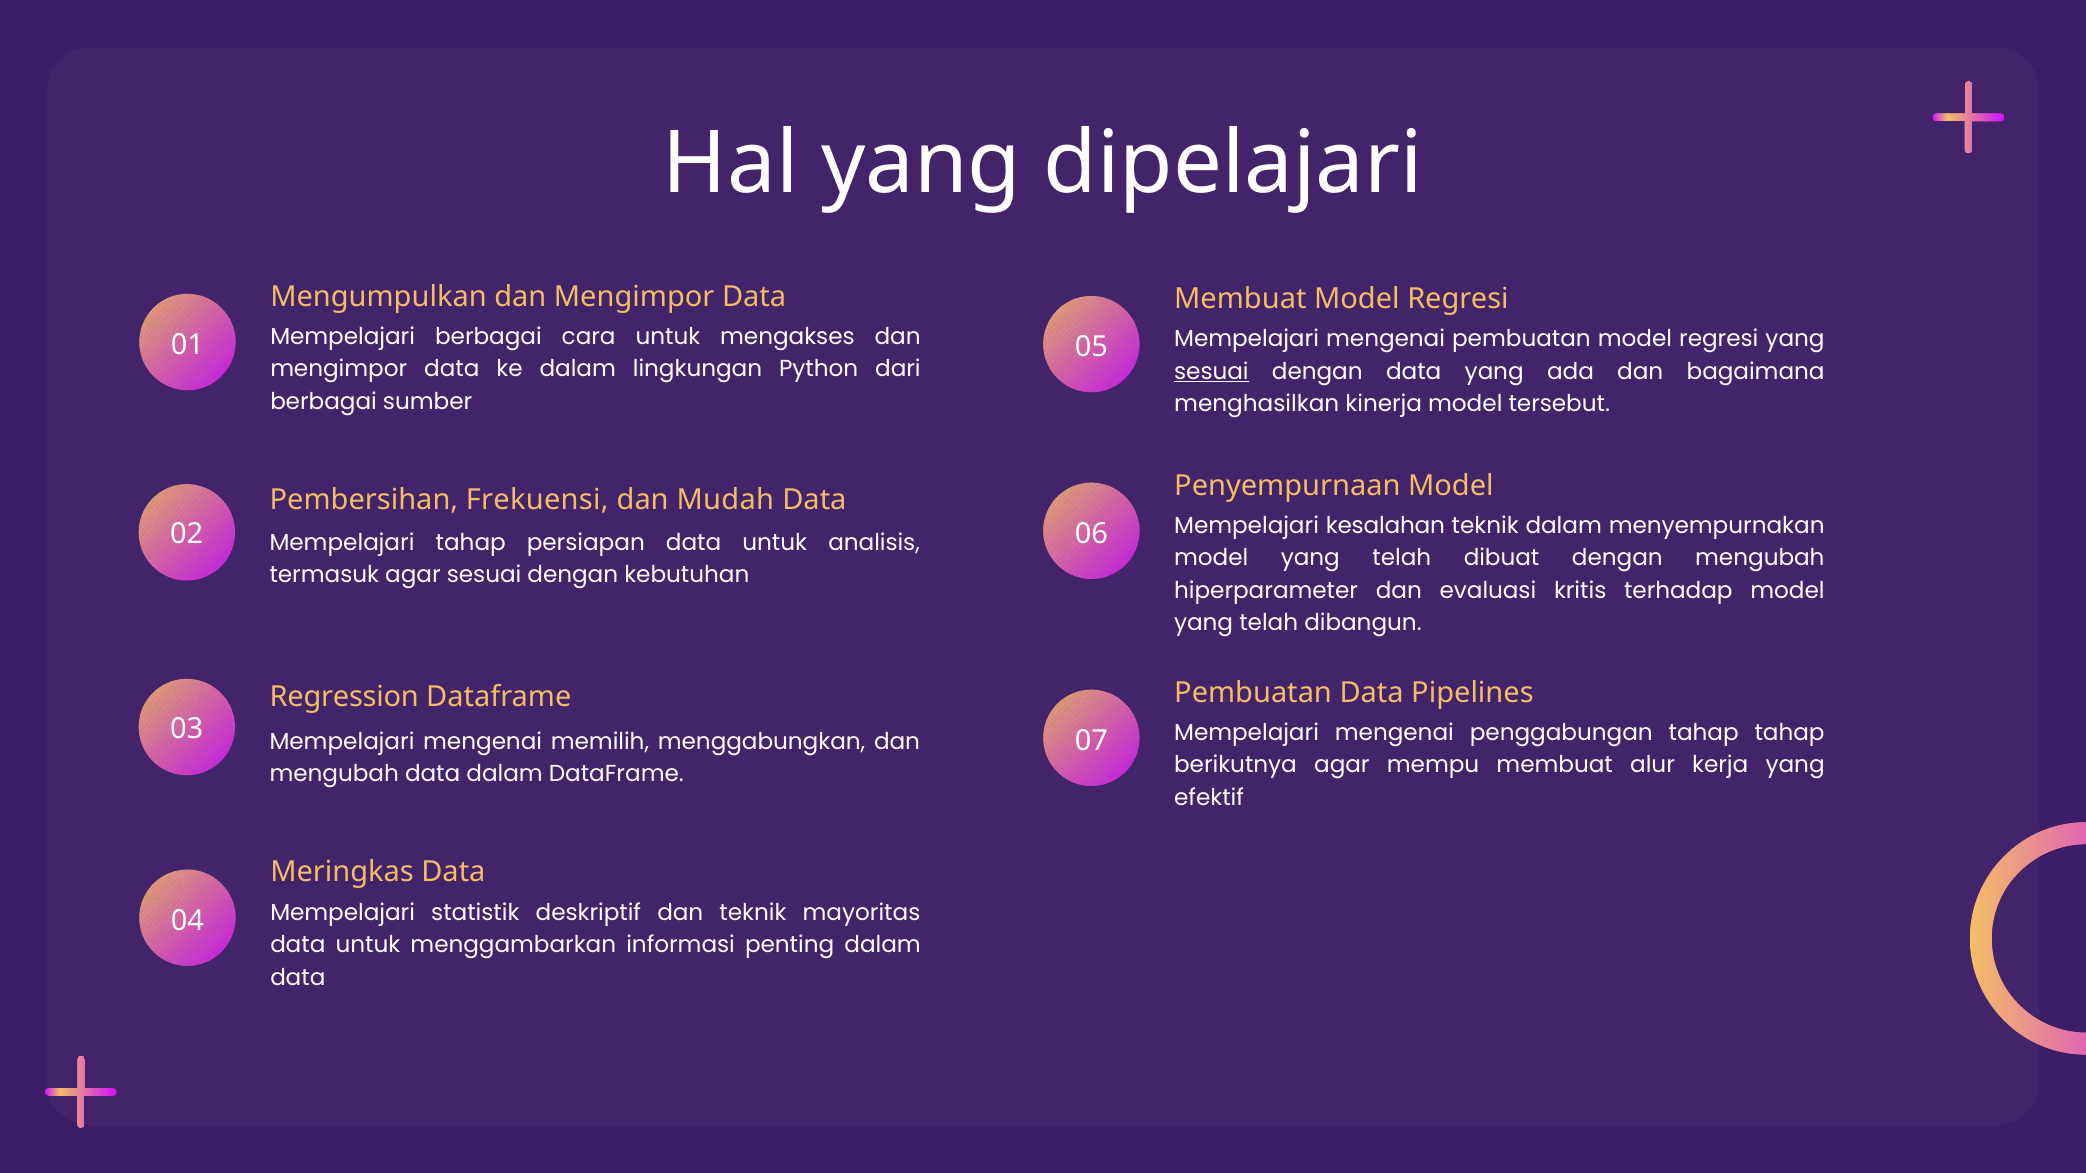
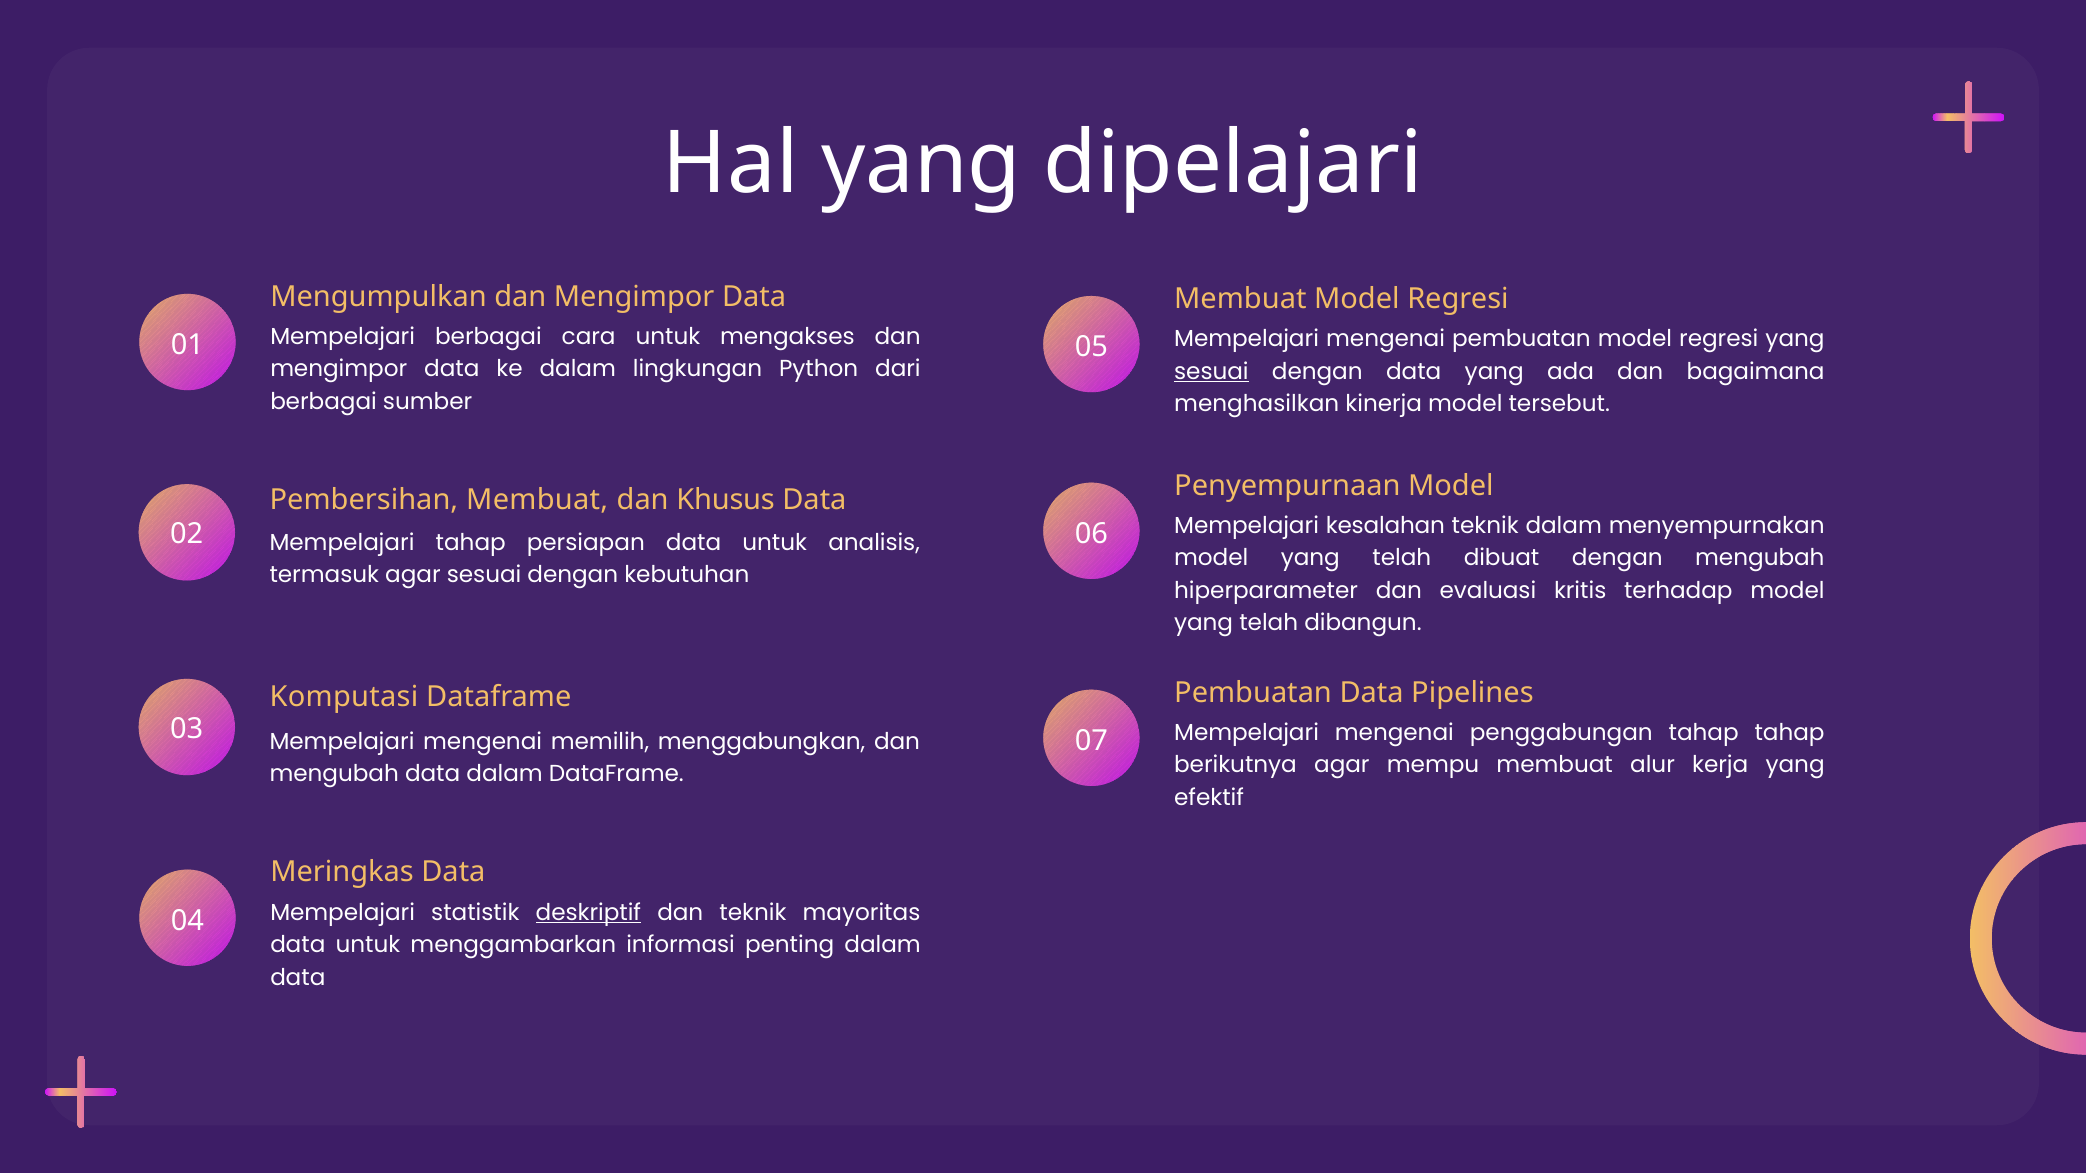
Pembersihan Frekuensi: Frekuensi -> Membuat (537, 500)
Mudah: Mudah -> Khusus (726, 500)
Regression: Regression -> Komputasi (344, 697)
deskriptif underline: none -> present (588, 913)
